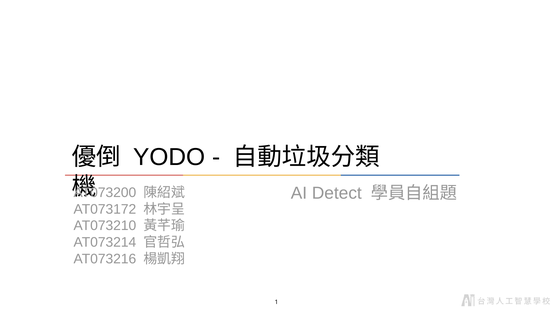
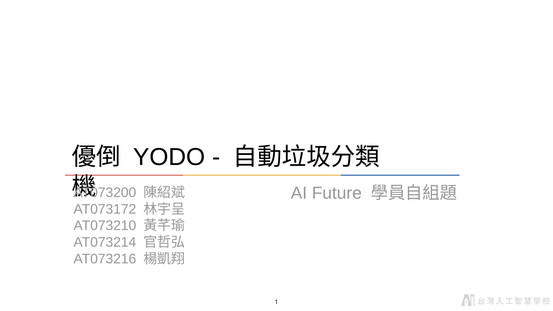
Detect: Detect -> Future (337, 193)
